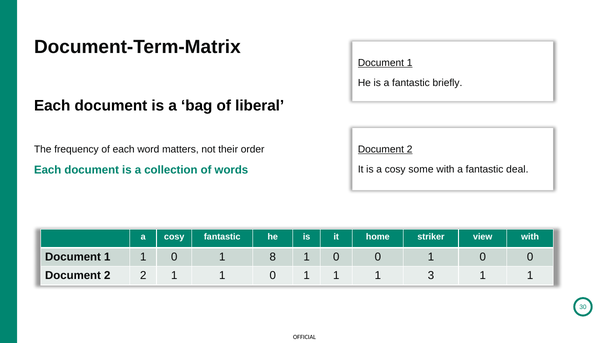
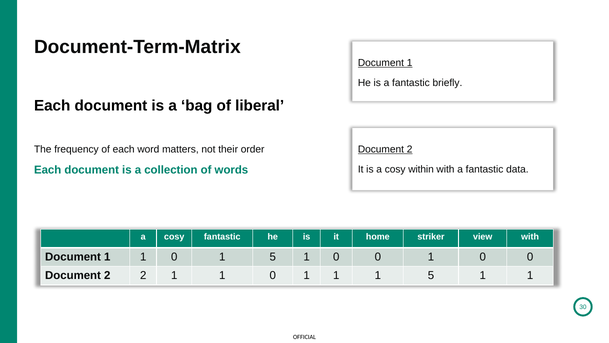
some: some -> within (421, 169)
deal: deal -> data (517, 169)
0 1 8: 8 -> 5 (273, 256)
1 1 3: 3 -> 5 (431, 275)
